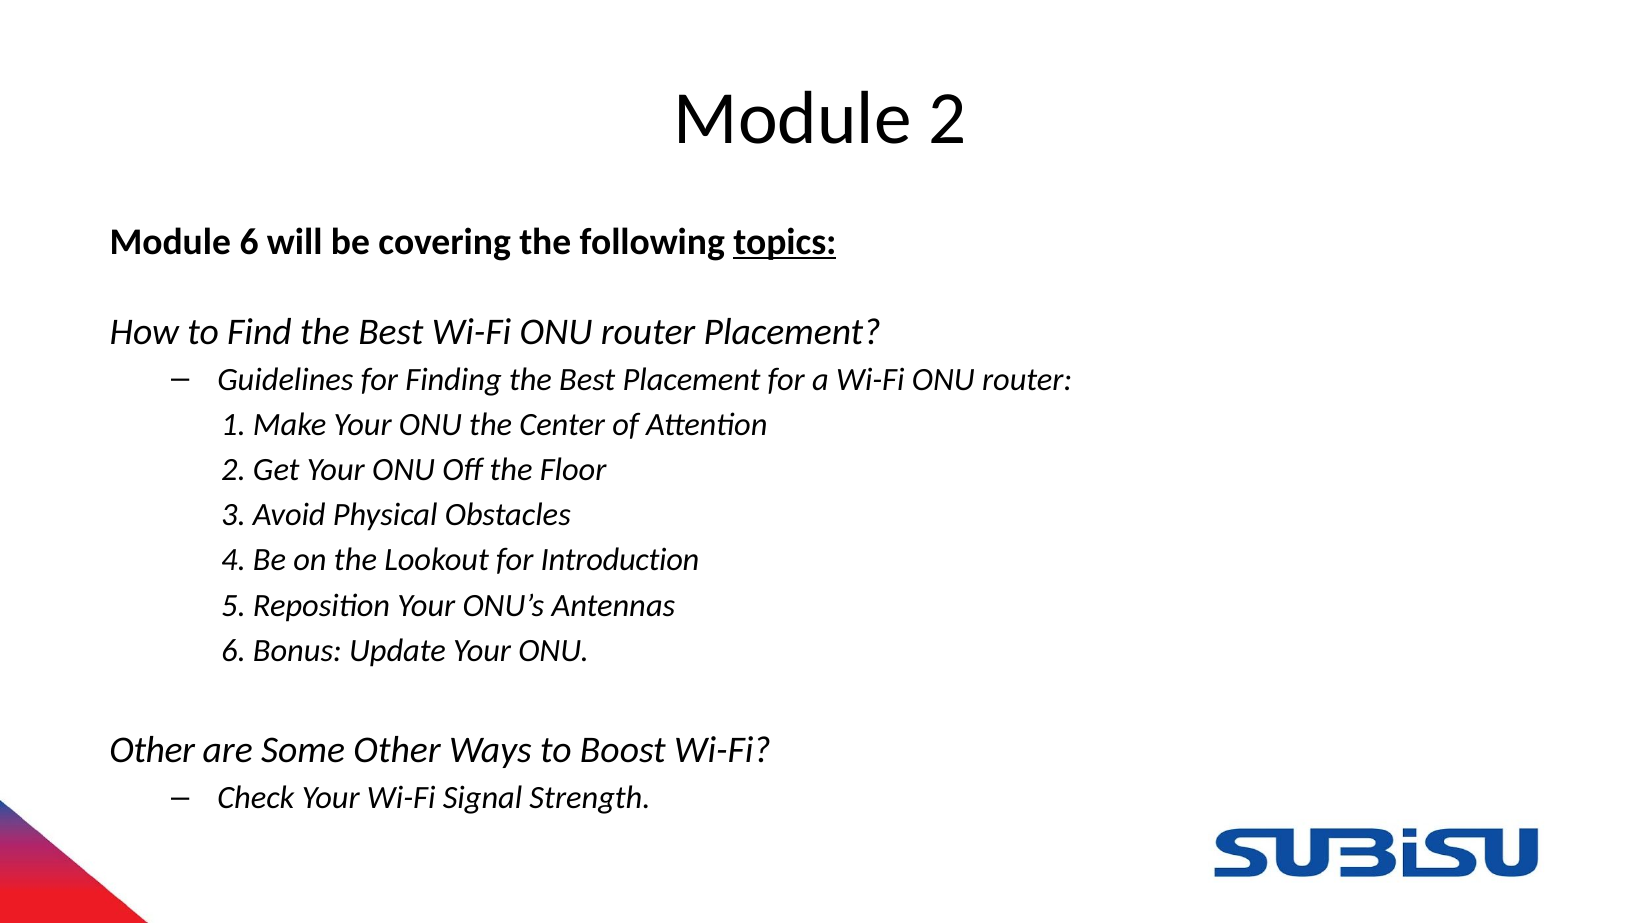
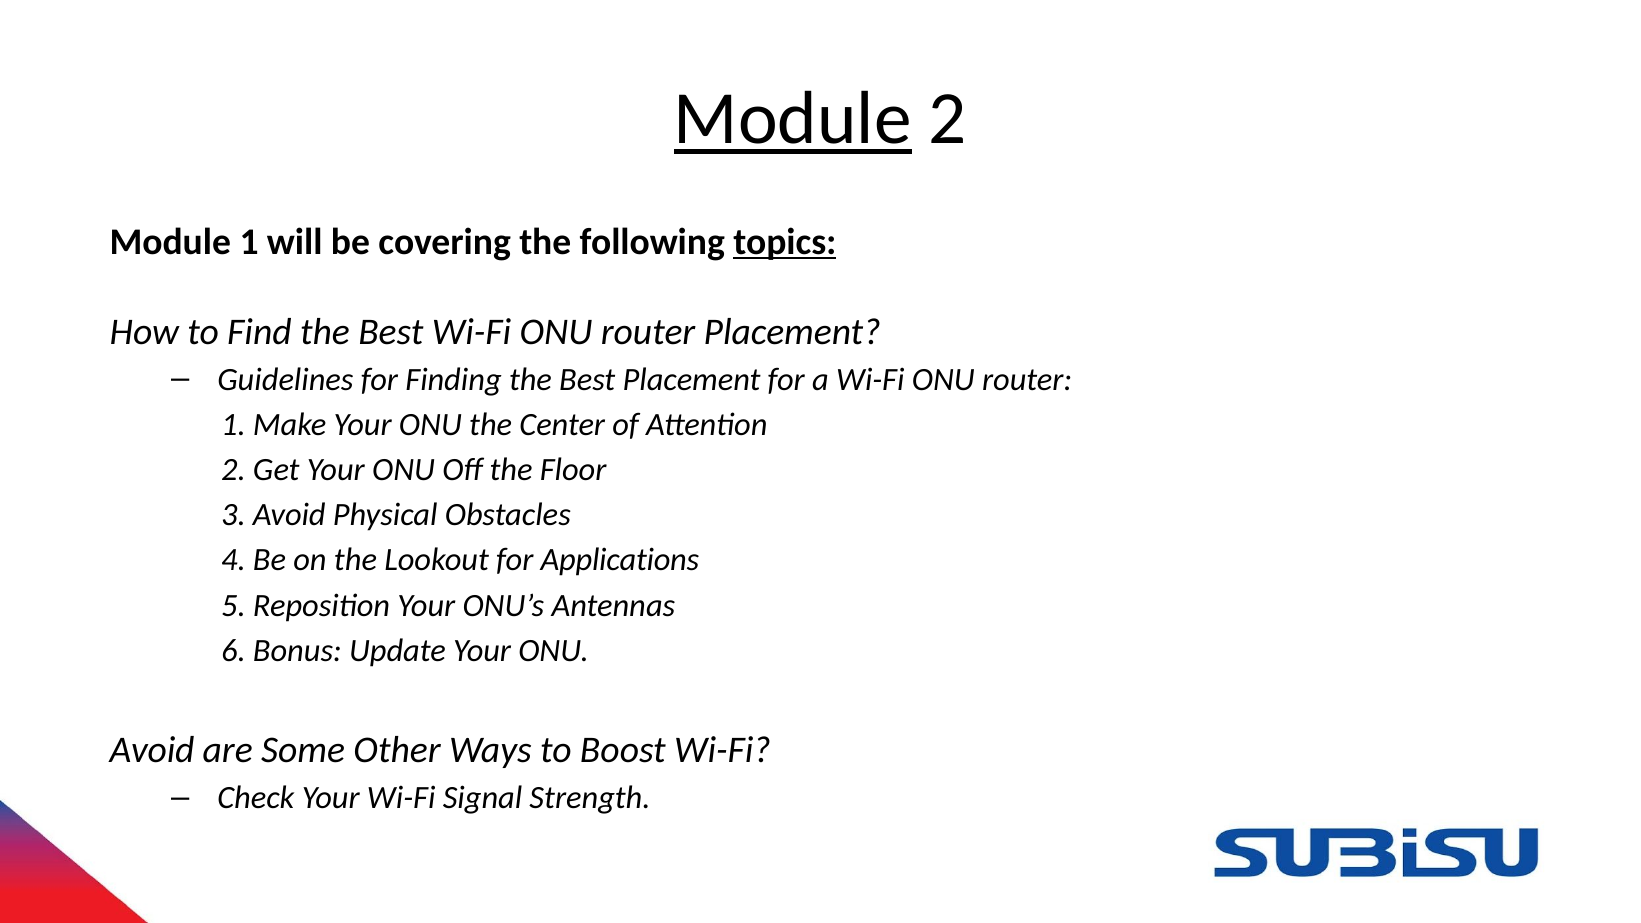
Module underline: none -> present (793, 119)
Module 6: 6 -> 1 (249, 242)
Introduction: Introduction -> Applications (620, 560)
Other: Other -> Avoid (152, 750)
